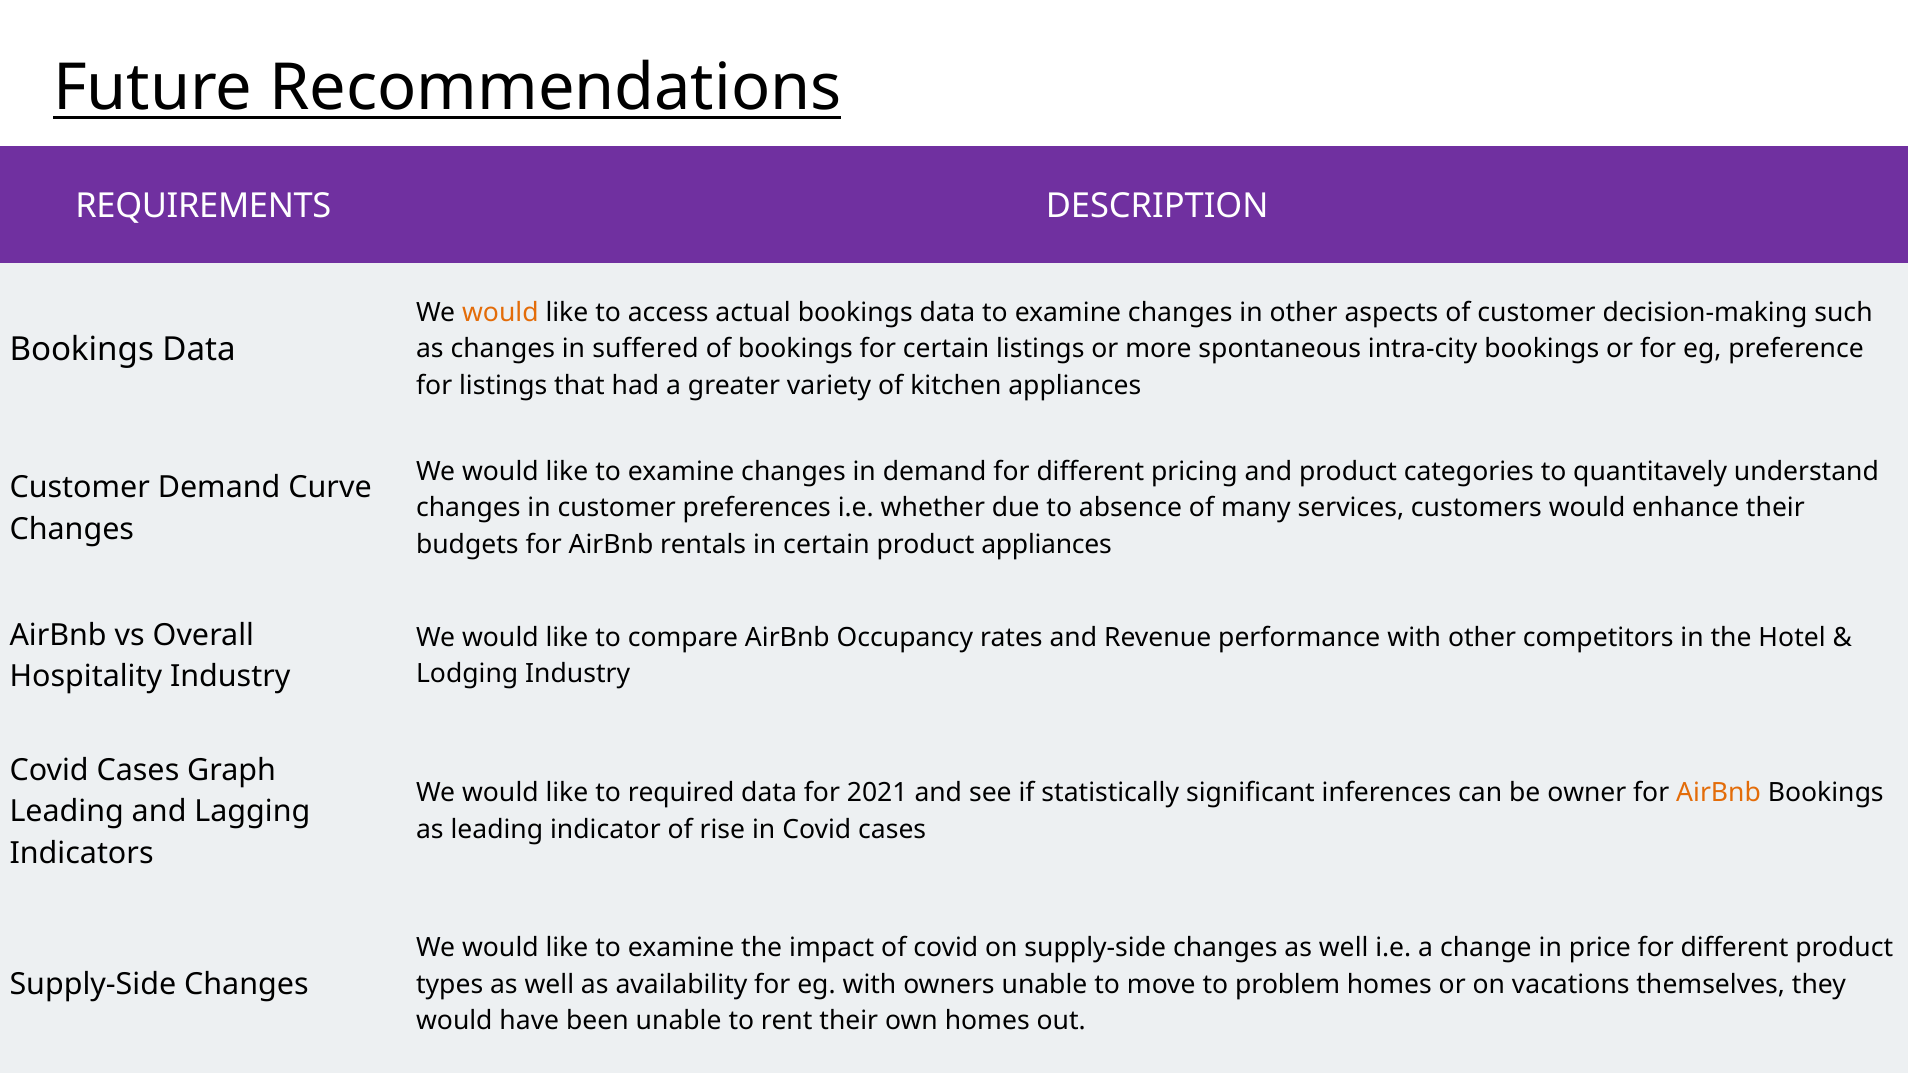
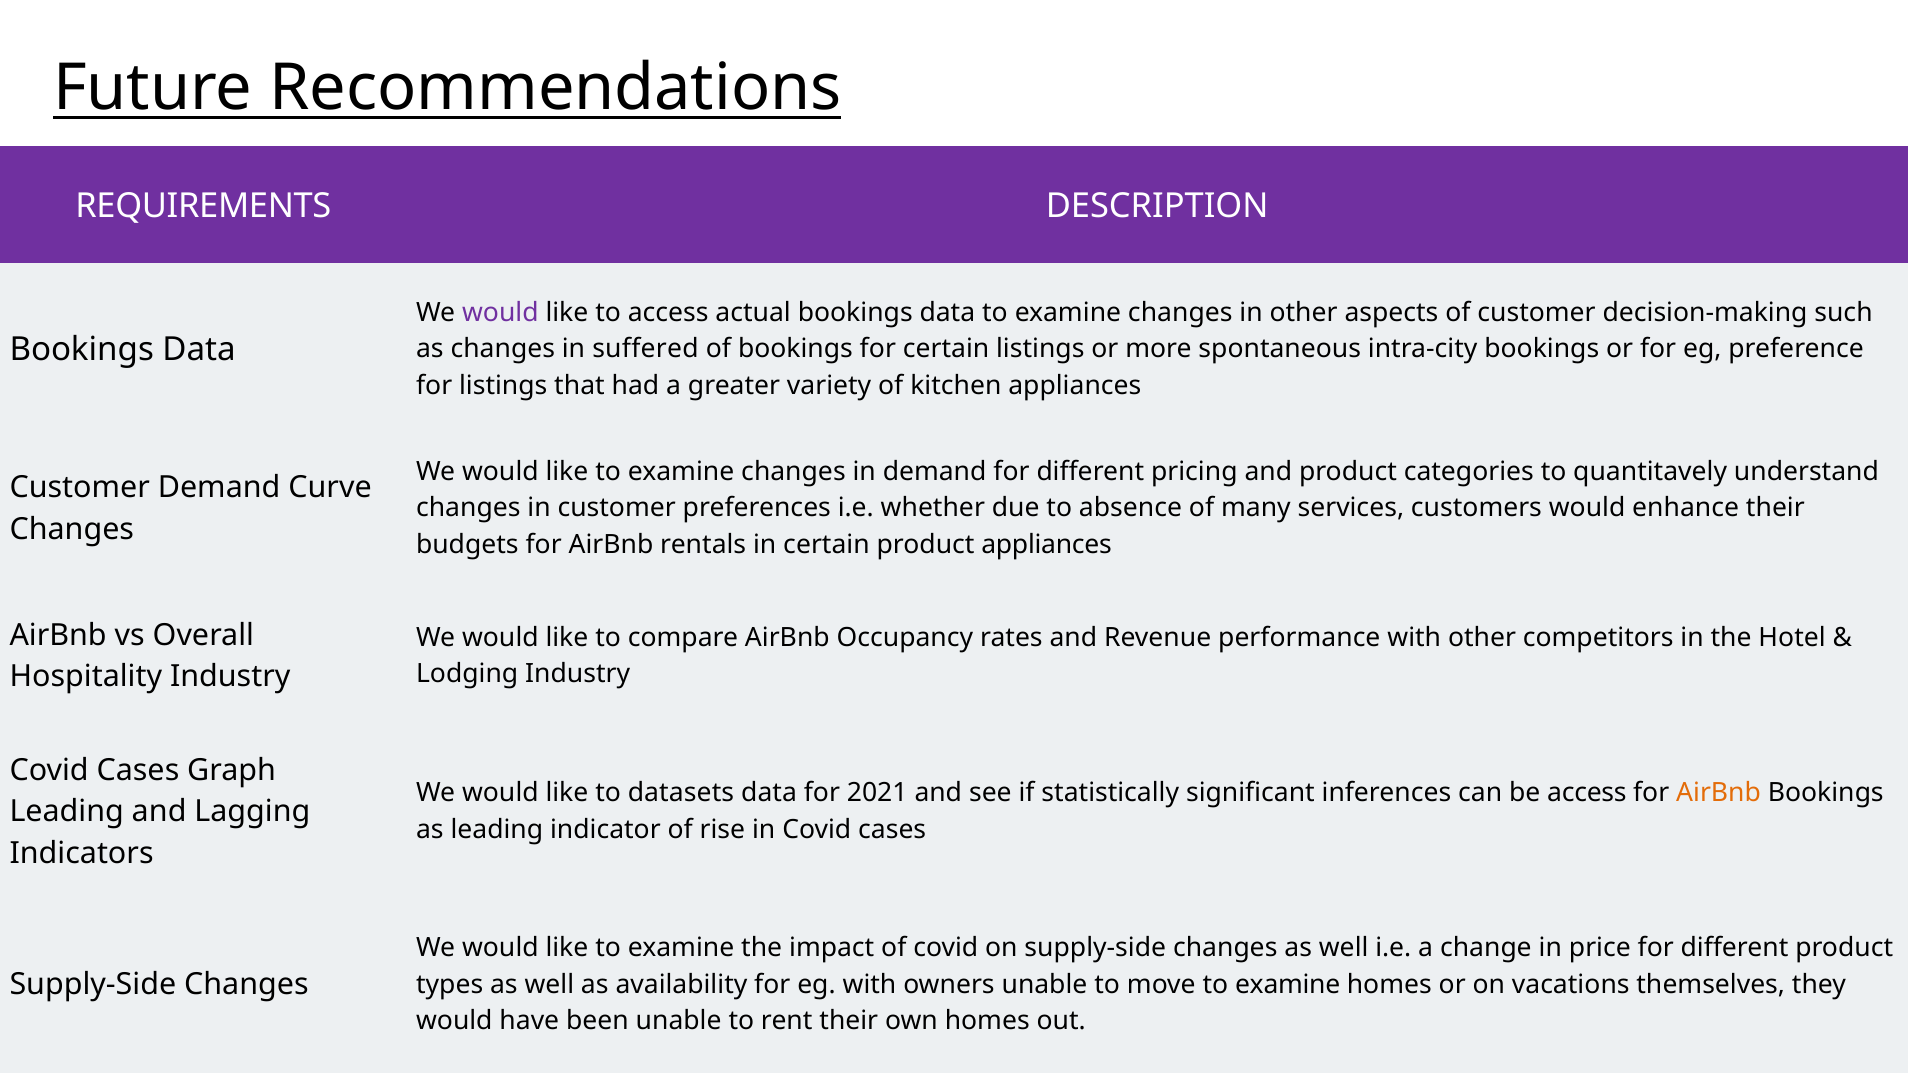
would colour: orange -> purple (500, 313)
required: required -> datasets (681, 793)
be owner: owner -> access (1587, 793)
move to problem: problem -> examine (1288, 984)
